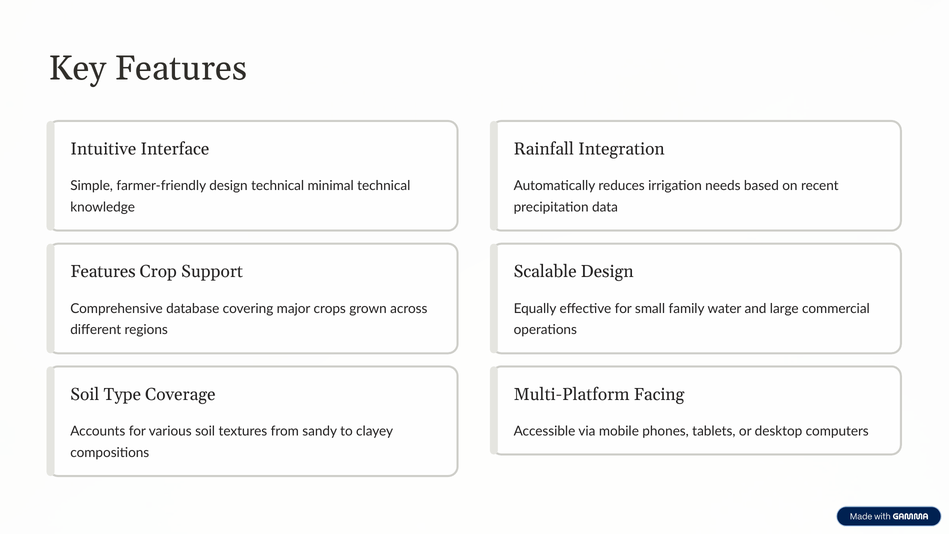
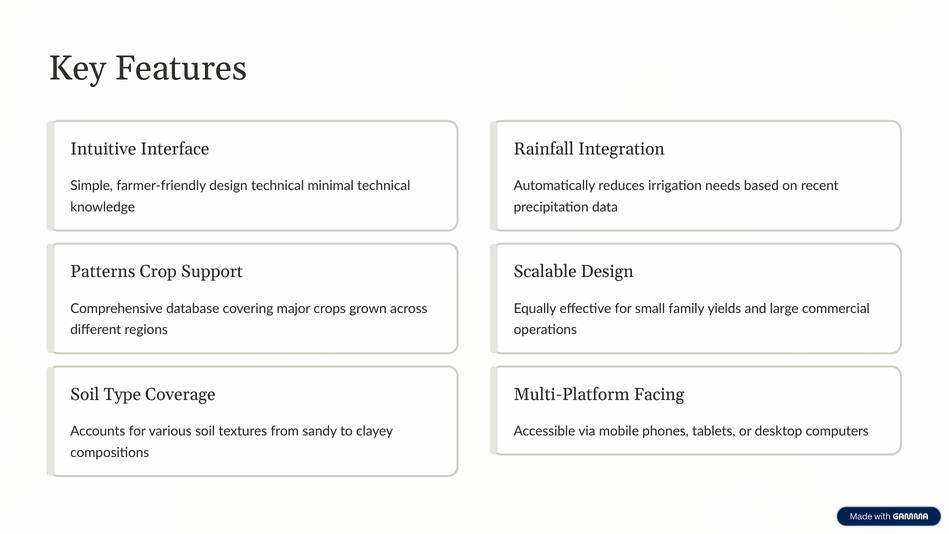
Features: Features -> Patterns (103, 272)
water: water -> yields (724, 308)
